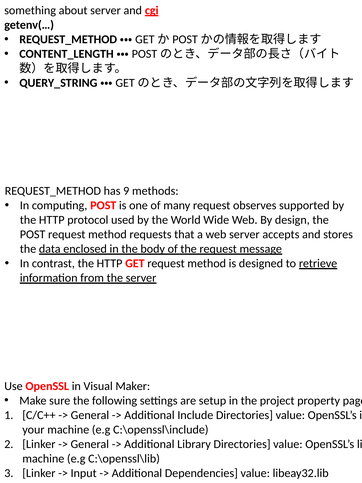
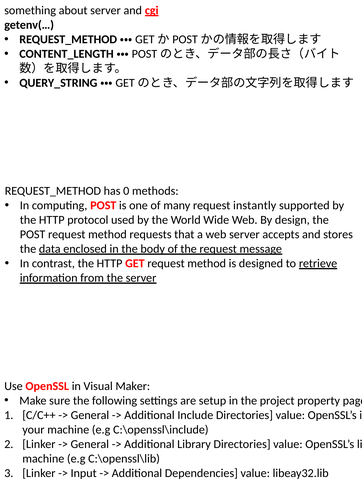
9: 9 -> 0 (126, 191)
observes: observes -> instantly (255, 205)
